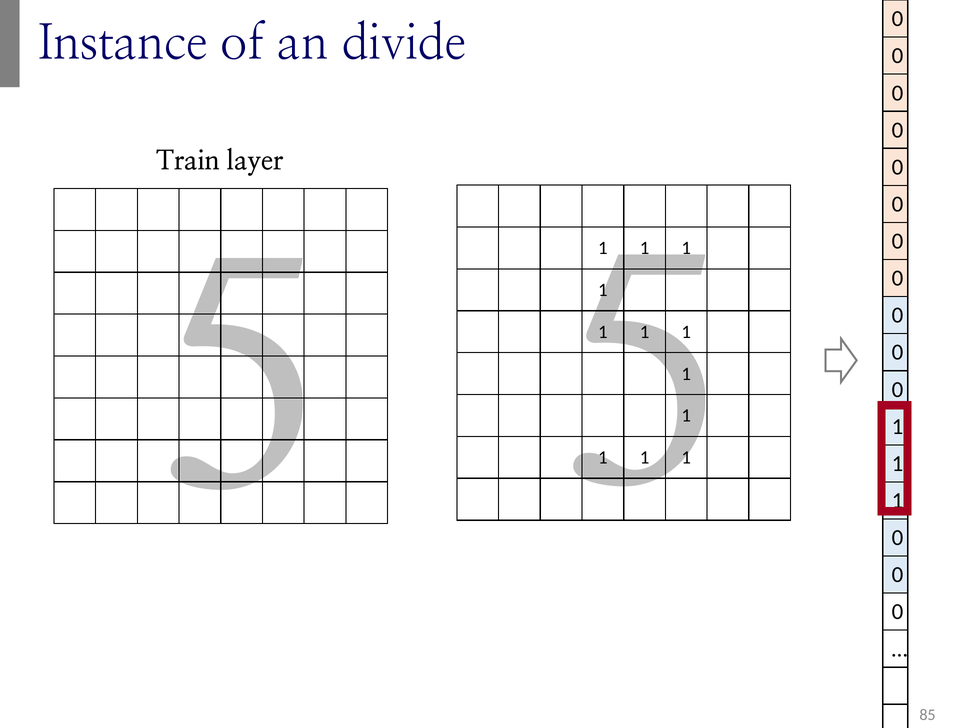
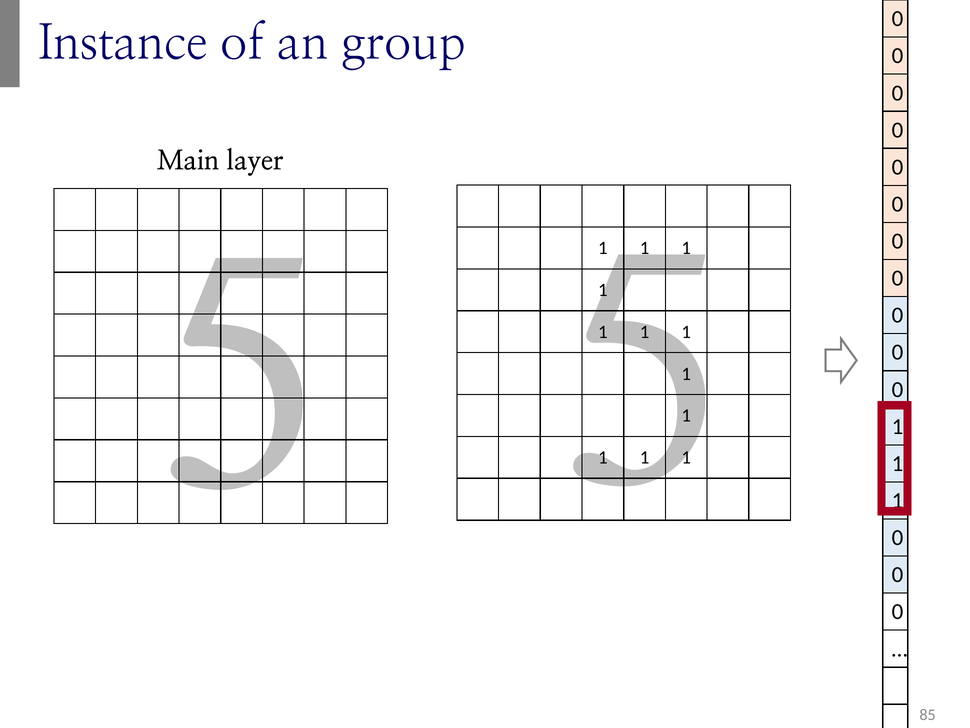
divide: divide -> group (404, 43)
Train: Train -> Main (188, 161)
